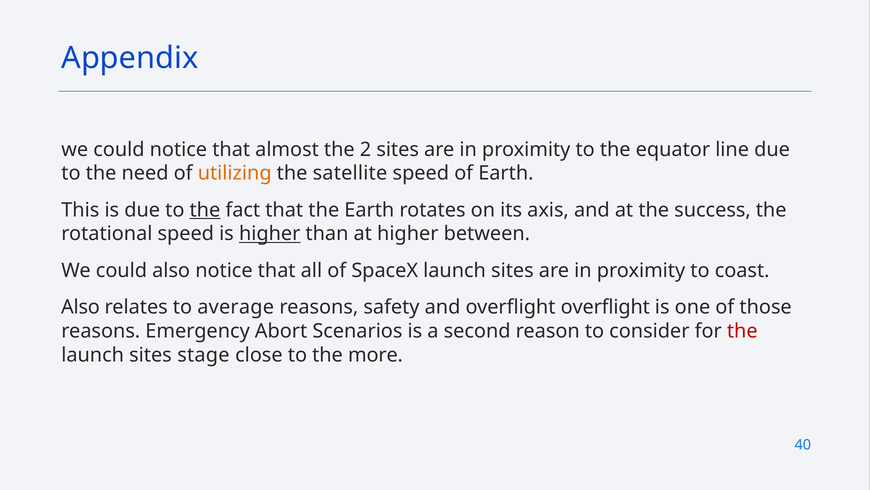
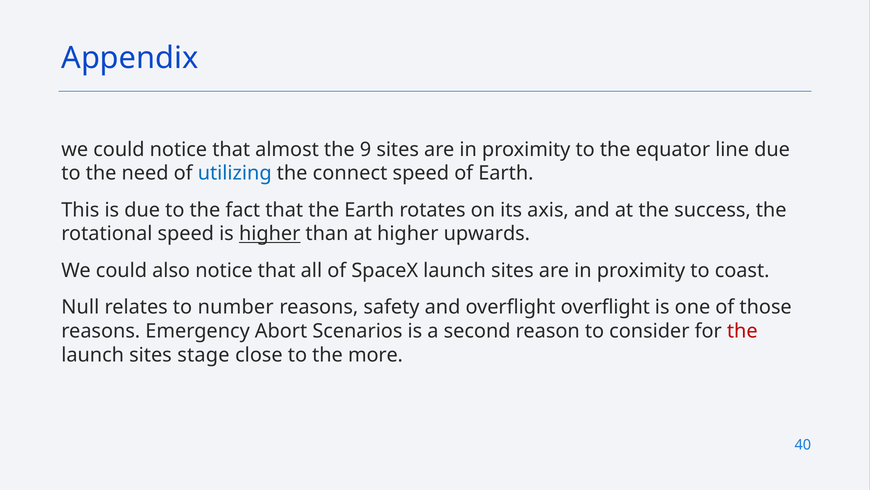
2: 2 -> 9 (366, 149)
utilizing colour: orange -> blue (235, 173)
satellite: satellite -> connect (350, 173)
the underline: present -> none (205, 210)
between: between -> upwards (487, 234)
Also: Also -> Null (80, 307)
average: average -> number (236, 307)
